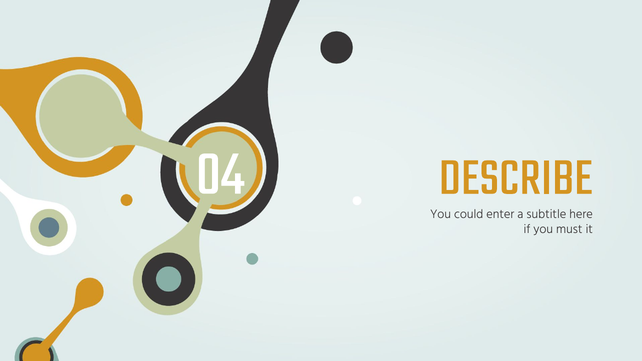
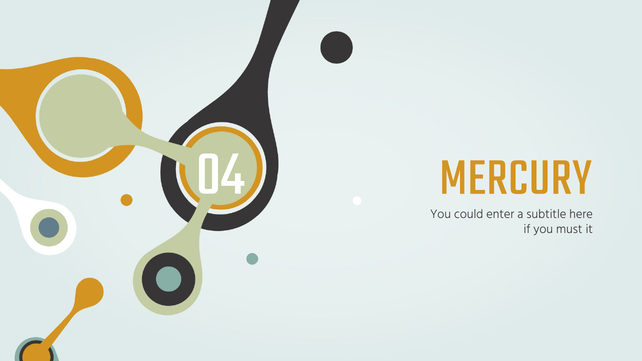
DESCRIBE: DESCRIBE -> MERCURY (516, 176)
